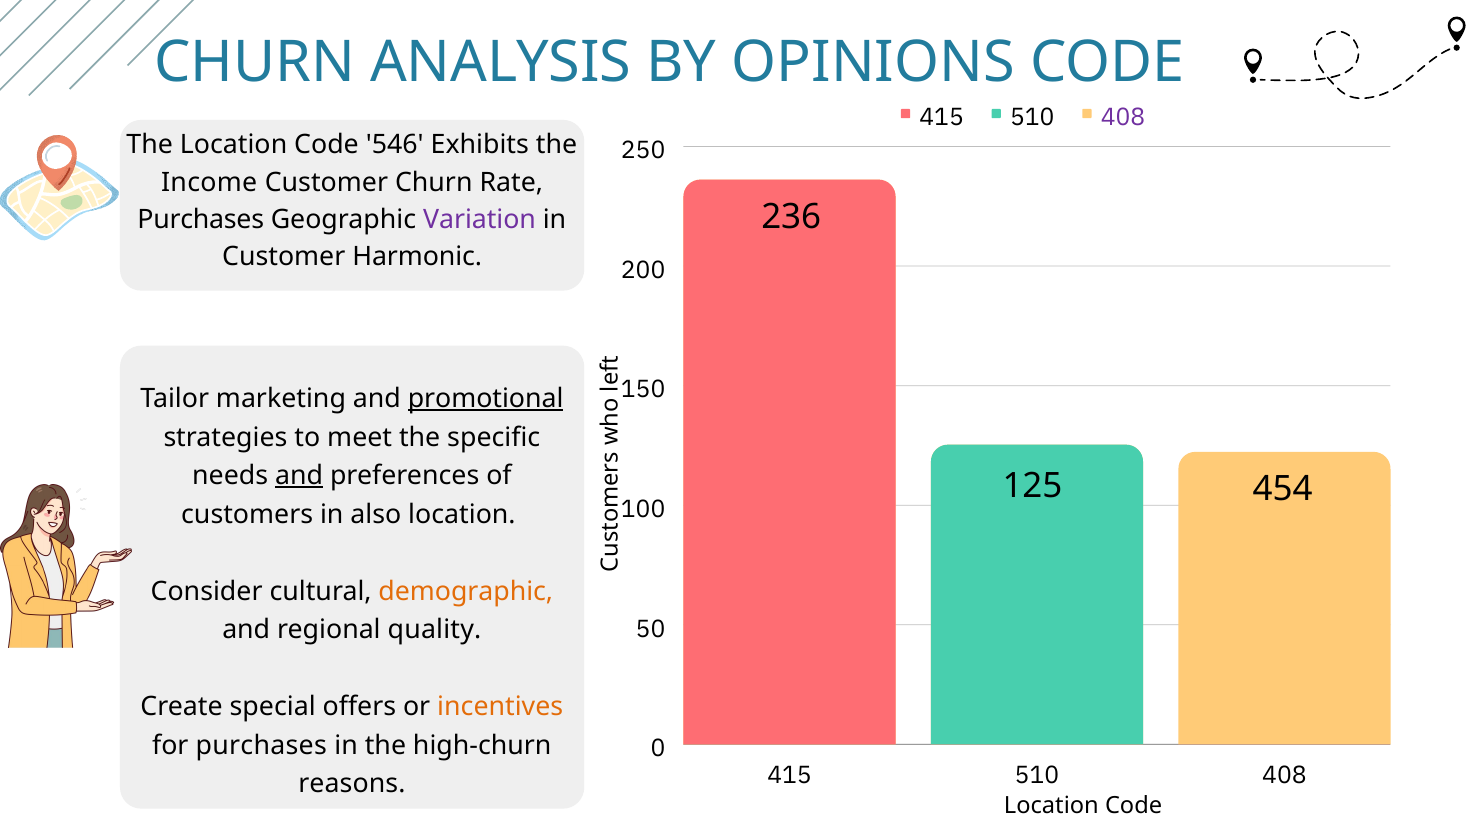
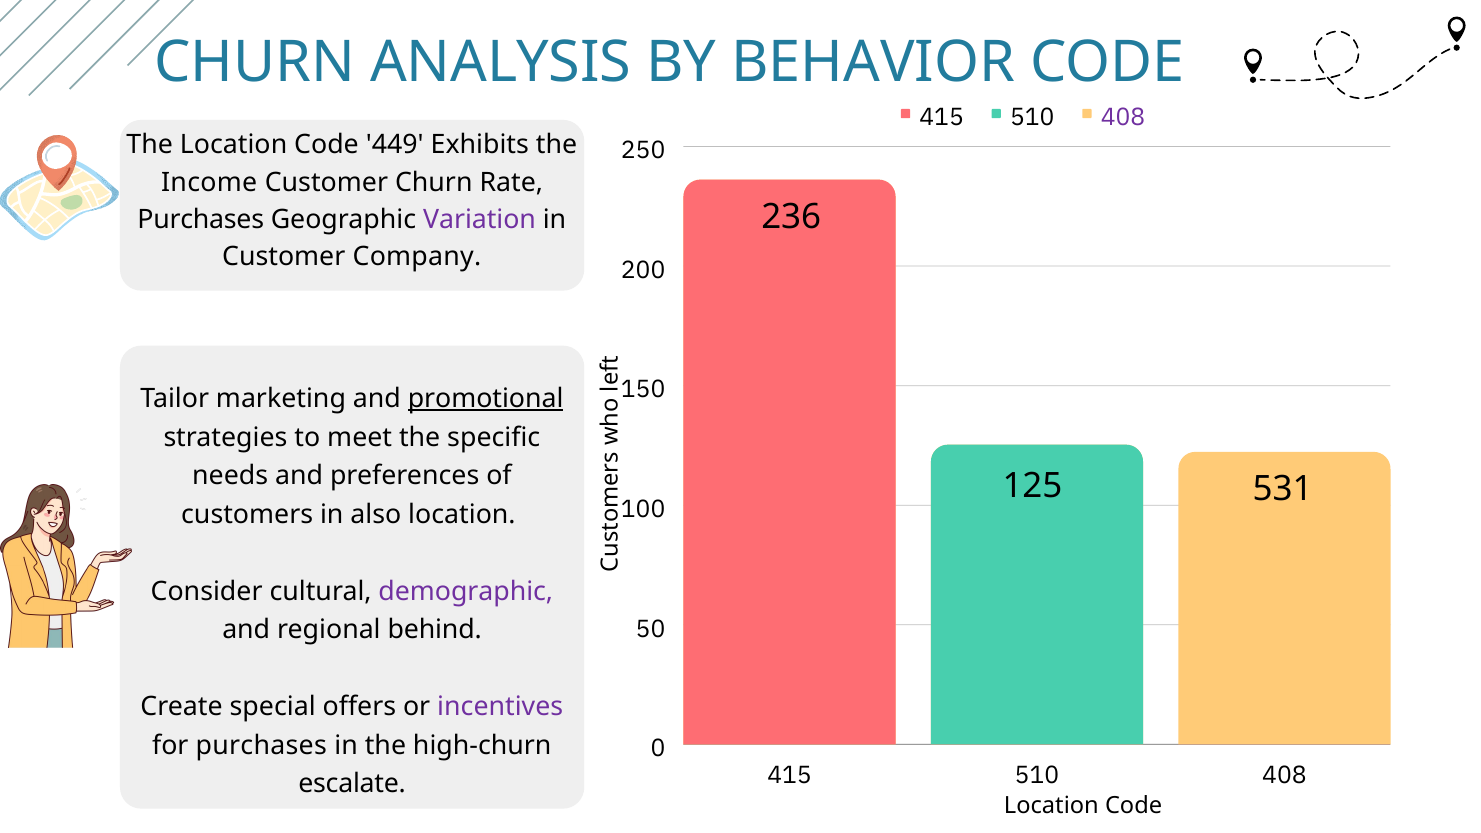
OPINIONS: OPINIONS -> BEHAVIOR (873, 63)
546: 546 -> 449 (395, 145)
Harmonic: Harmonic -> Company (417, 257)
and underline: present -> none (299, 476)
454: 454 -> 531 (1283, 489)
demographic colour: orange -> purple (466, 591)
quality: quality -> behind (435, 630)
incentives colour: orange -> purple (500, 707)
reasons: reasons -> escalate (352, 784)
